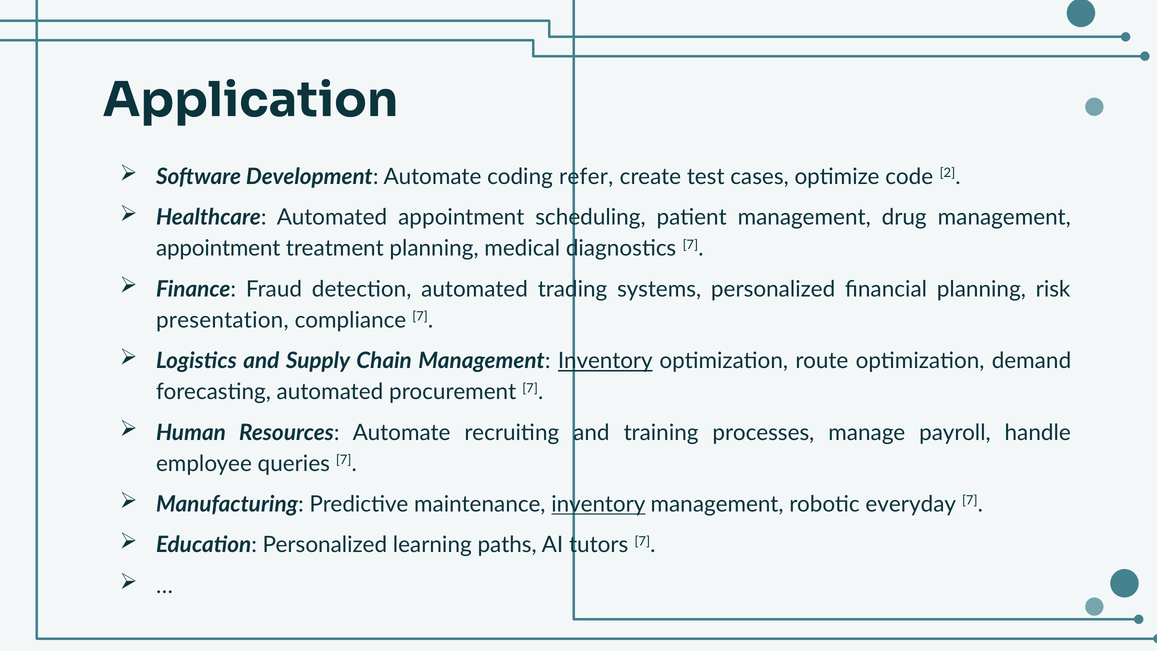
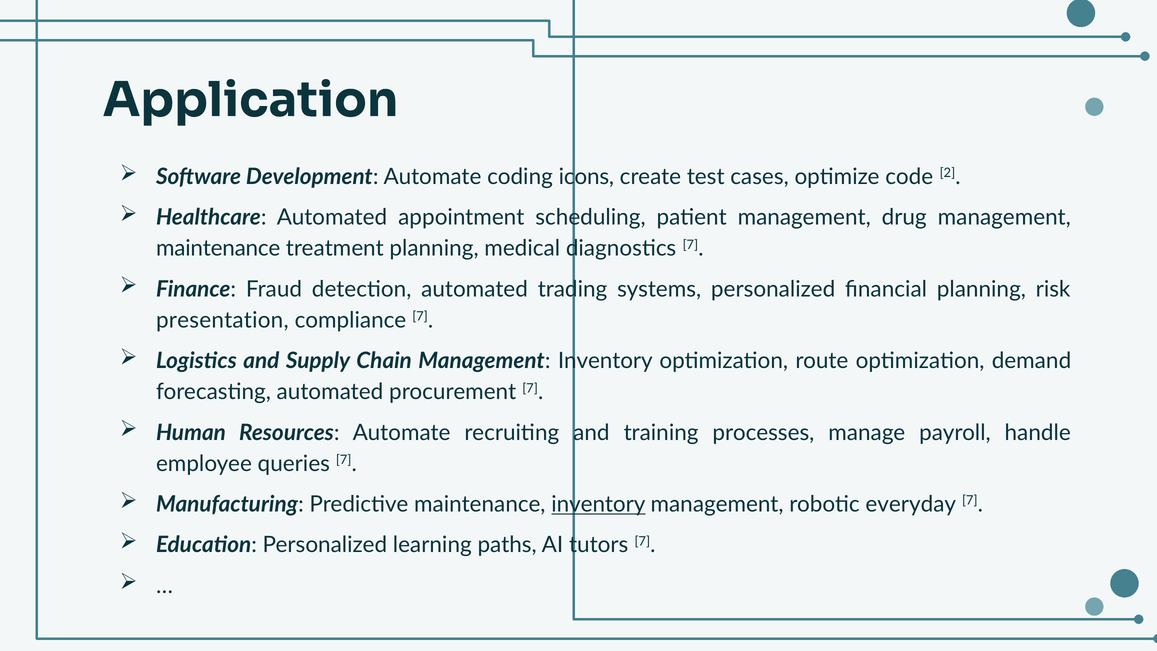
refer: refer -> icons (586, 177)
appointment: appointment -> maintenance (218, 248)
Inventory underline: present -> none (605, 361)
